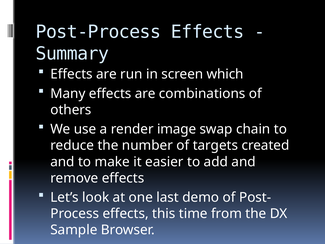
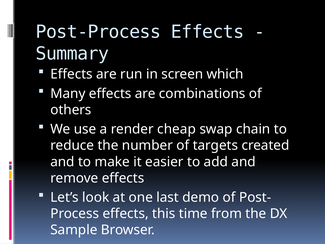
image: image -> cheap (177, 129)
